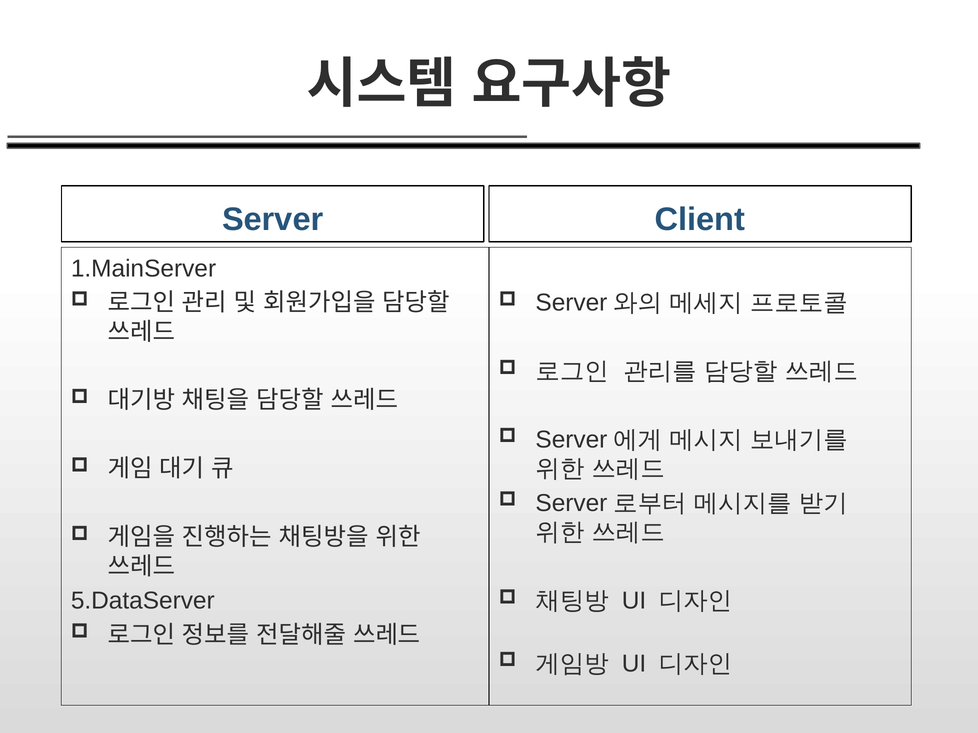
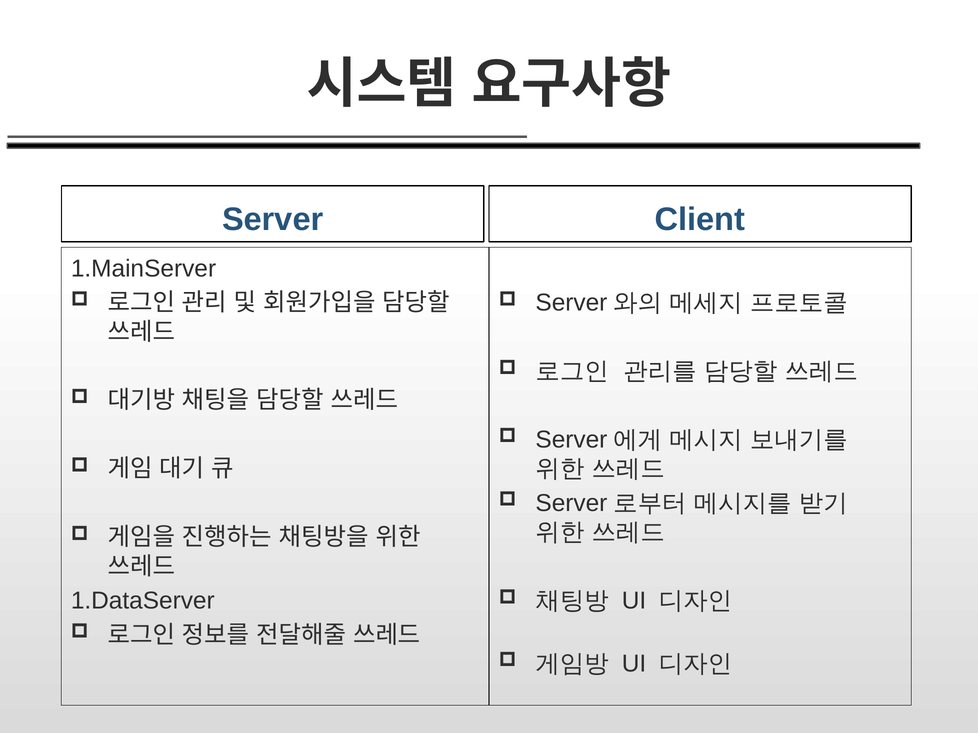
5.DataServer: 5.DataServer -> 1.DataServer (143, 601)
